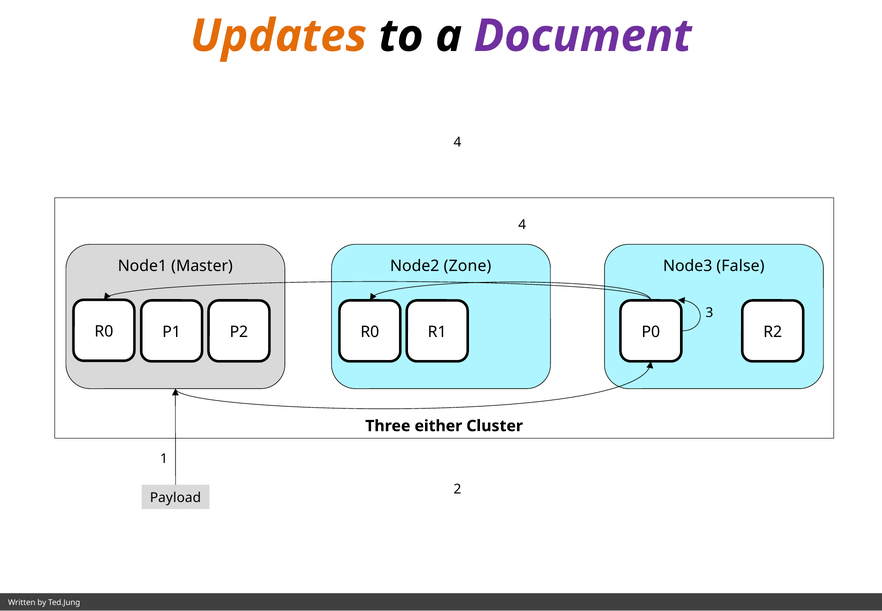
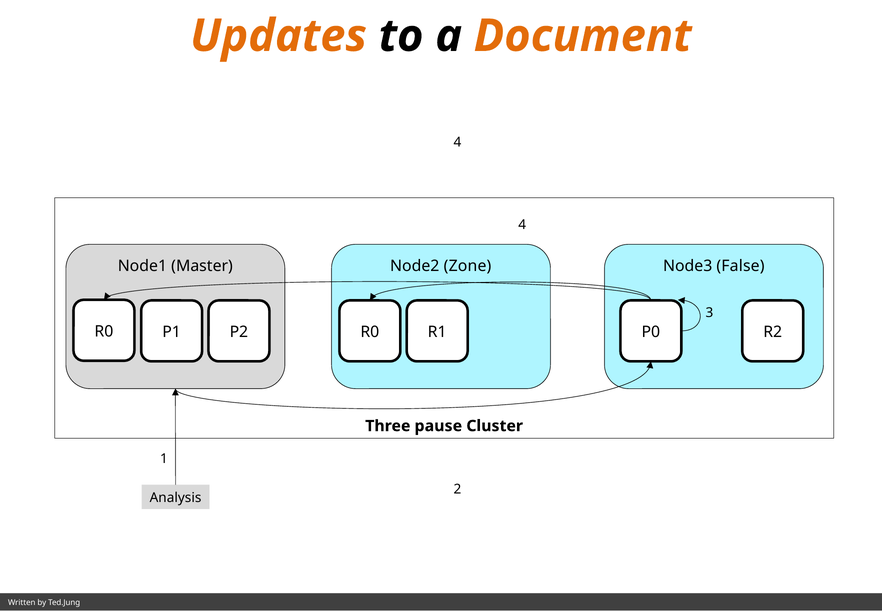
Document colour: purple -> orange (583, 36)
either: either -> pause (438, 426)
Payload: Payload -> Analysis (176, 498)
